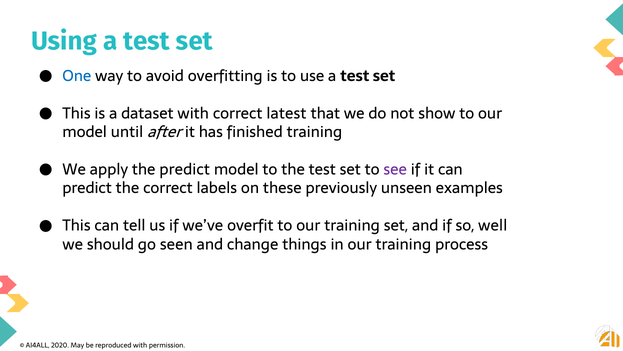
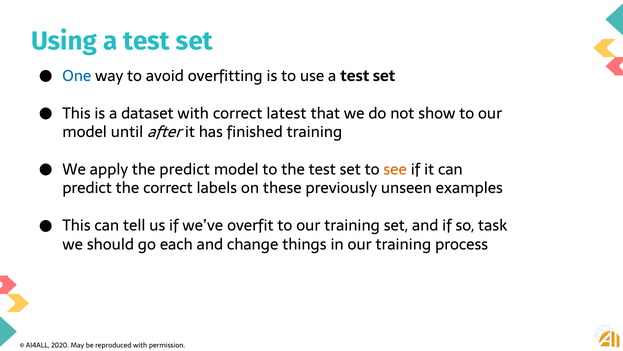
see colour: purple -> orange (395, 169)
well: well -> task (493, 225)
seen: seen -> each (176, 244)
